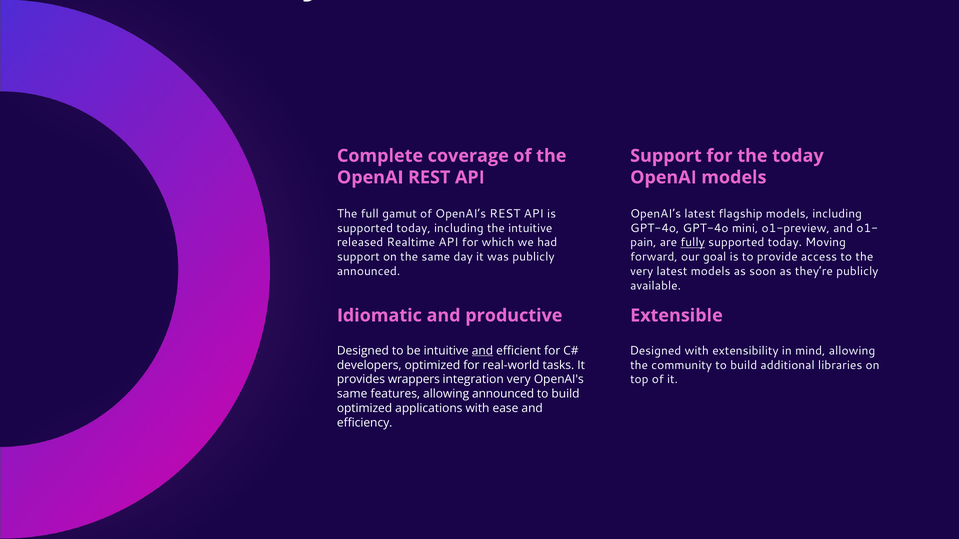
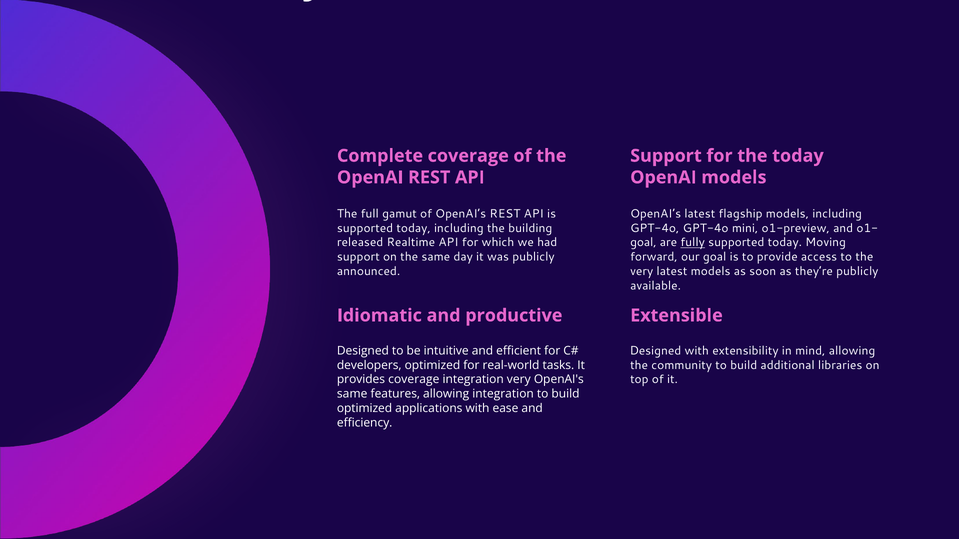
the intuitive: intuitive -> building (530, 228)
pain: pain -> goal (643, 243)
and underline: present -> none (482, 351)
provides wrappers: wrappers -> coverage (414, 380)
allowing announced: announced -> integration (503, 394)
